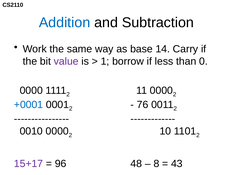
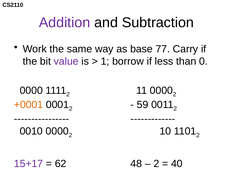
Addition colour: blue -> purple (65, 23)
14: 14 -> 77 (163, 49)
+0001 colour: blue -> orange (29, 104)
76: 76 -> 59 (143, 104)
96: 96 -> 62 (61, 163)
8: 8 -> 2 (156, 163)
43: 43 -> 40 (177, 163)
